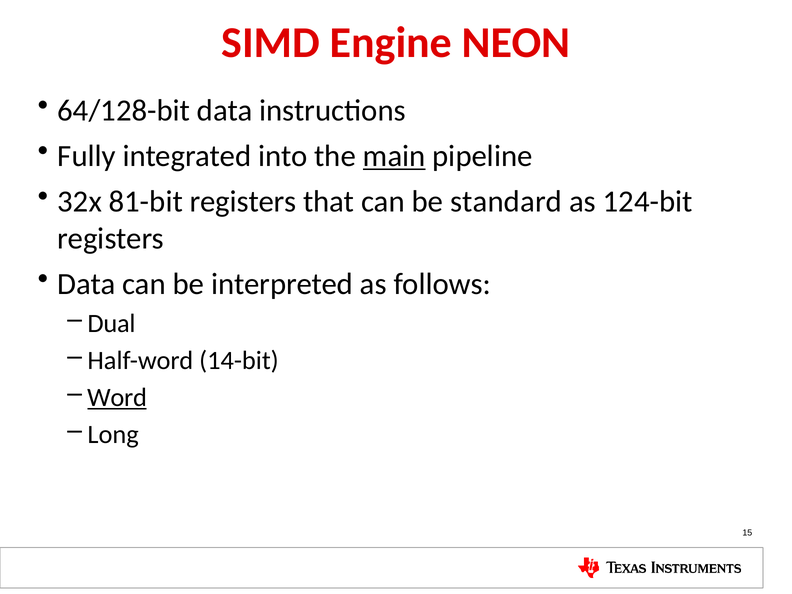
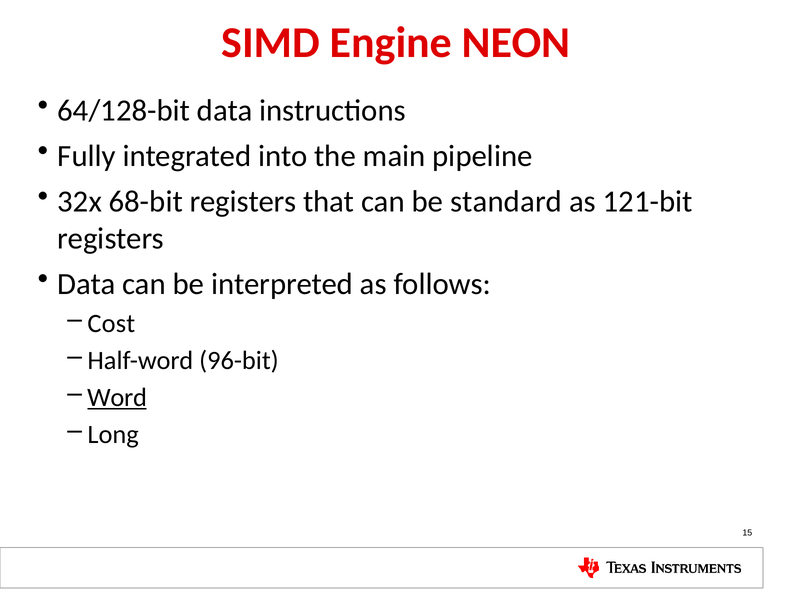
main underline: present -> none (394, 156)
81-bit: 81-bit -> 68-bit (146, 202)
124-bit: 124-bit -> 121-bit (648, 202)
Dual: Dual -> Cost (111, 324)
14-bit: 14-bit -> 96-bit (239, 360)
